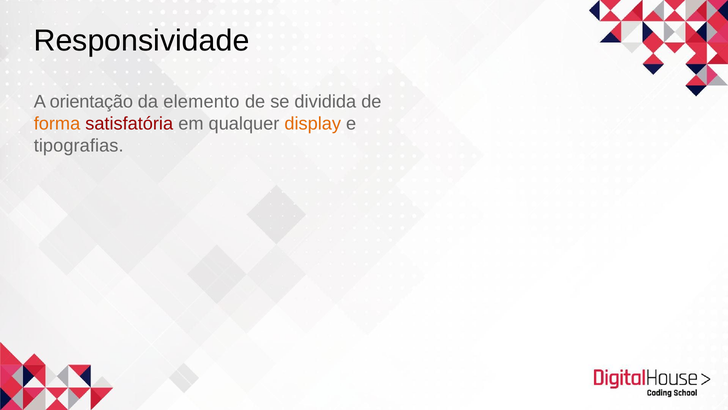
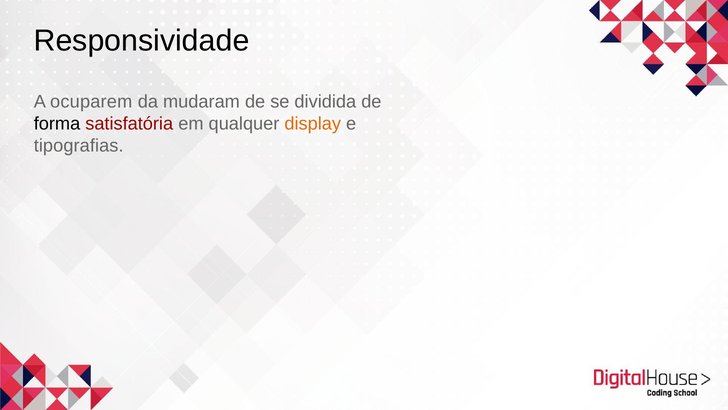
orientação: orientação -> ocuparem (91, 102)
elemento: elemento -> mudaram (201, 102)
forma colour: orange -> black (57, 124)
